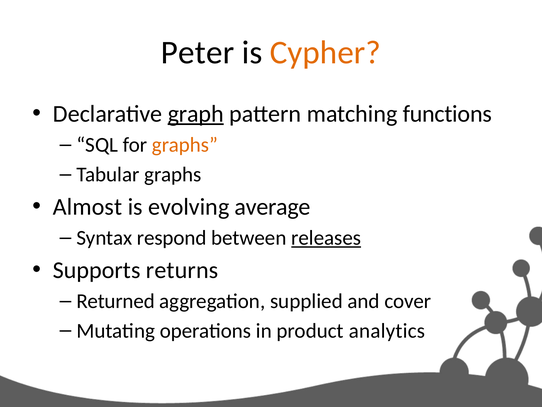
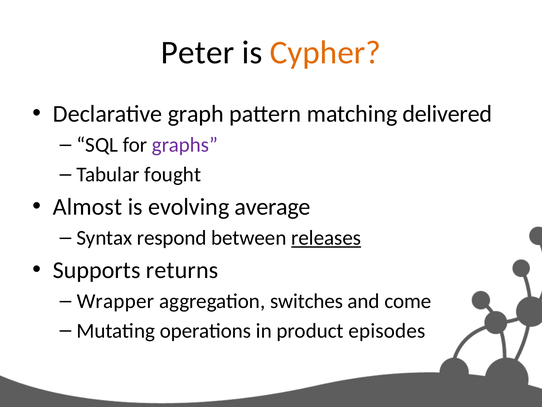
graph underline: present -> none (196, 114)
functions: functions -> delivered (447, 114)
graphs colour: orange -> purple (185, 145)
Tabular graphs: graphs -> fought (173, 174)
Returned: Returned -> Wrapper (115, 301)
supplied: supplied -> switches (307, 301)
cover: cover -> come (408, 301)
analytics: analytics -> episodes (387, 330)
